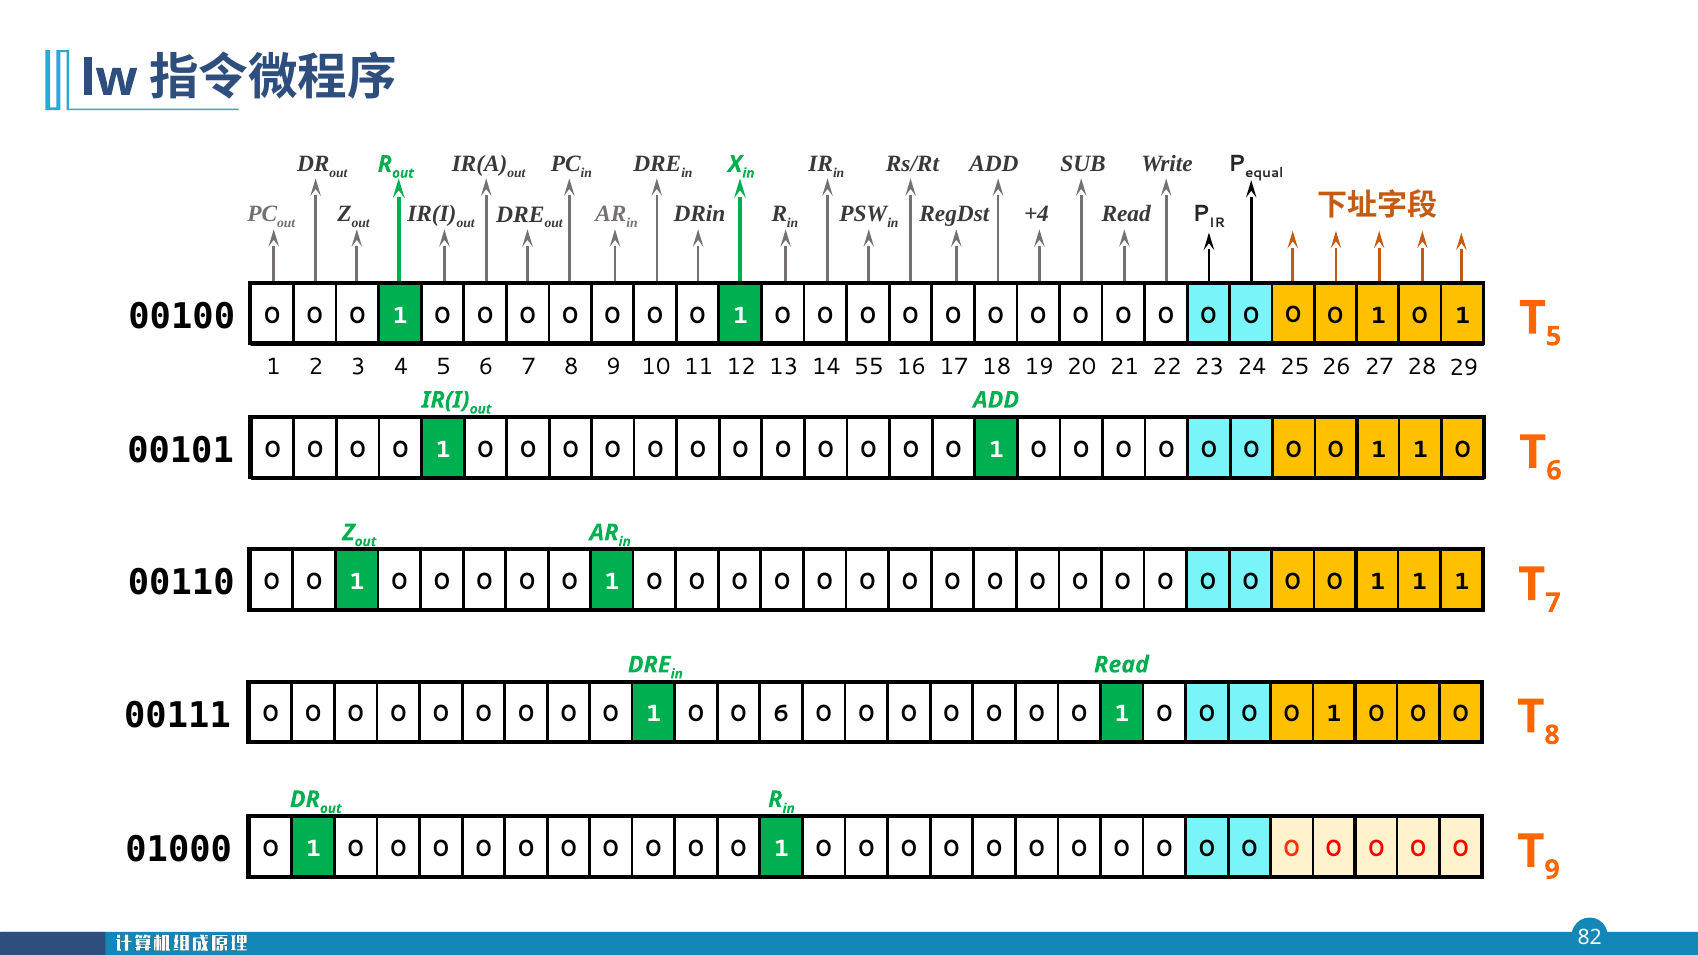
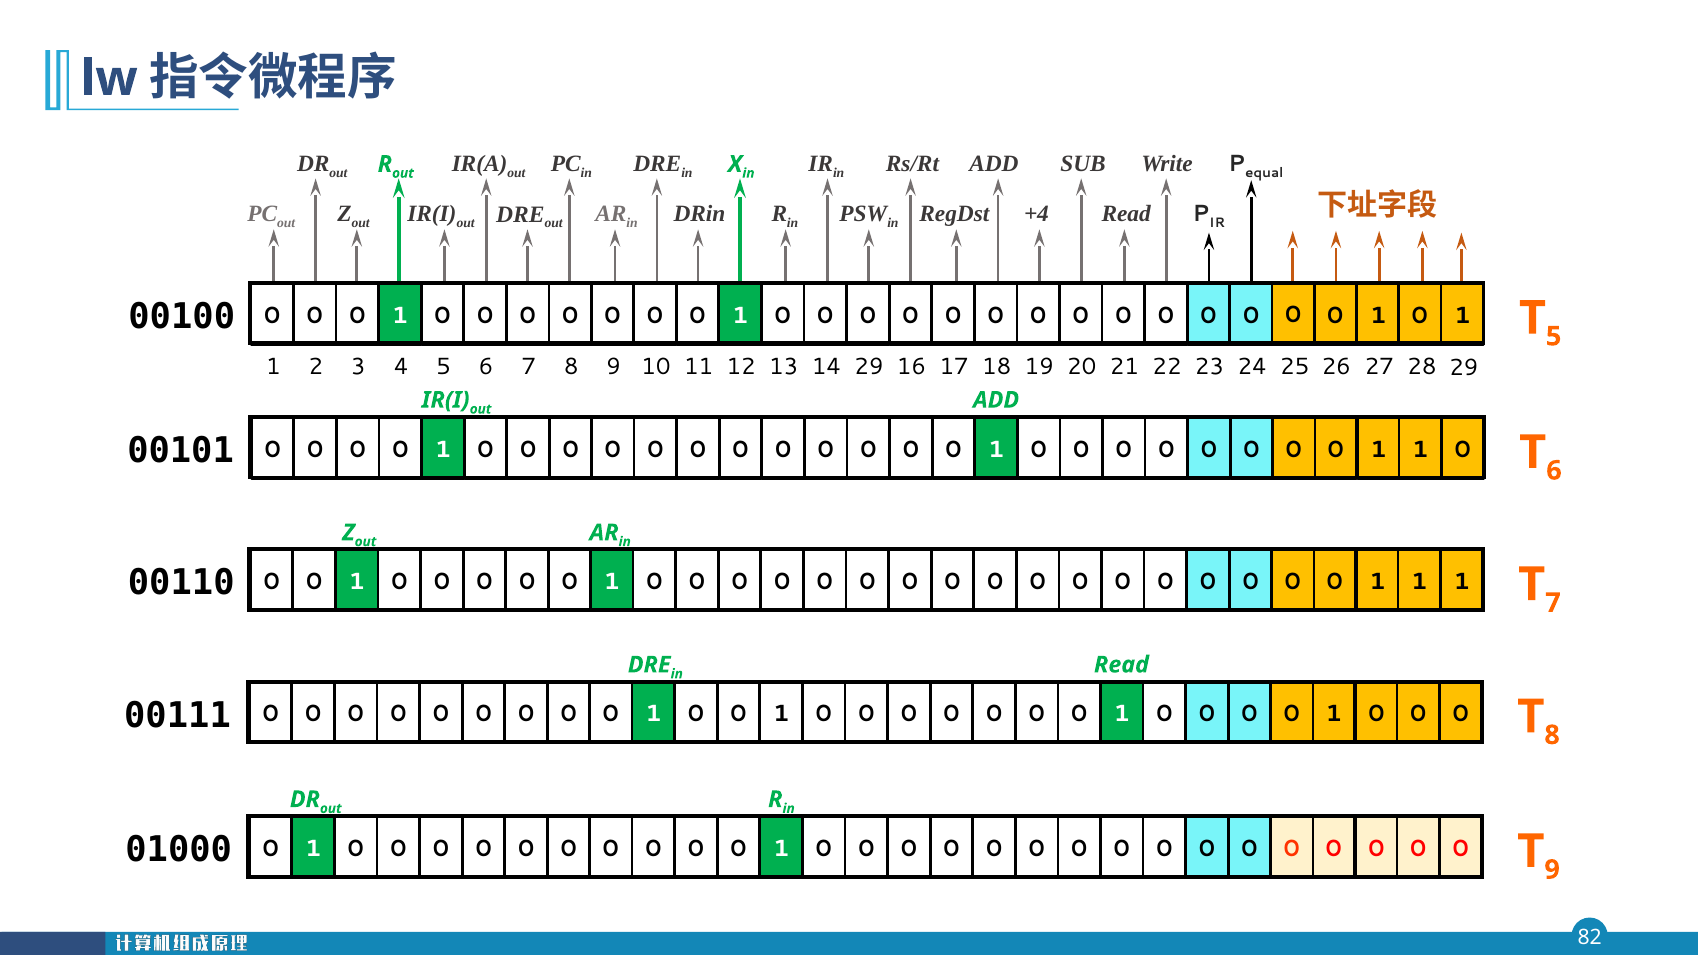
14 55: 55 -> 29 (869, 367)
1 0 0 6: 6 -> 1 (781, 714)
